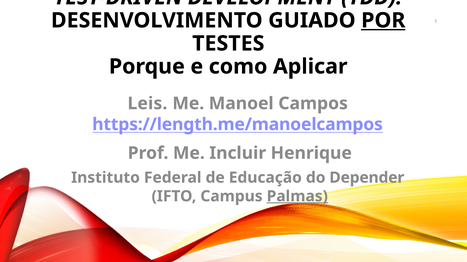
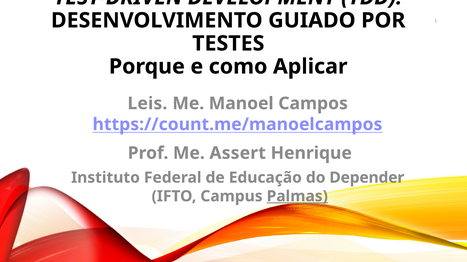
POR underline: present -> none (383, 20)
https://length.me/manoelcampos: https://length.me/manoelcampos -> https://count.me/manoelcampos (237, 125)
Incluir: Incluir -> Assert (238, 153)
